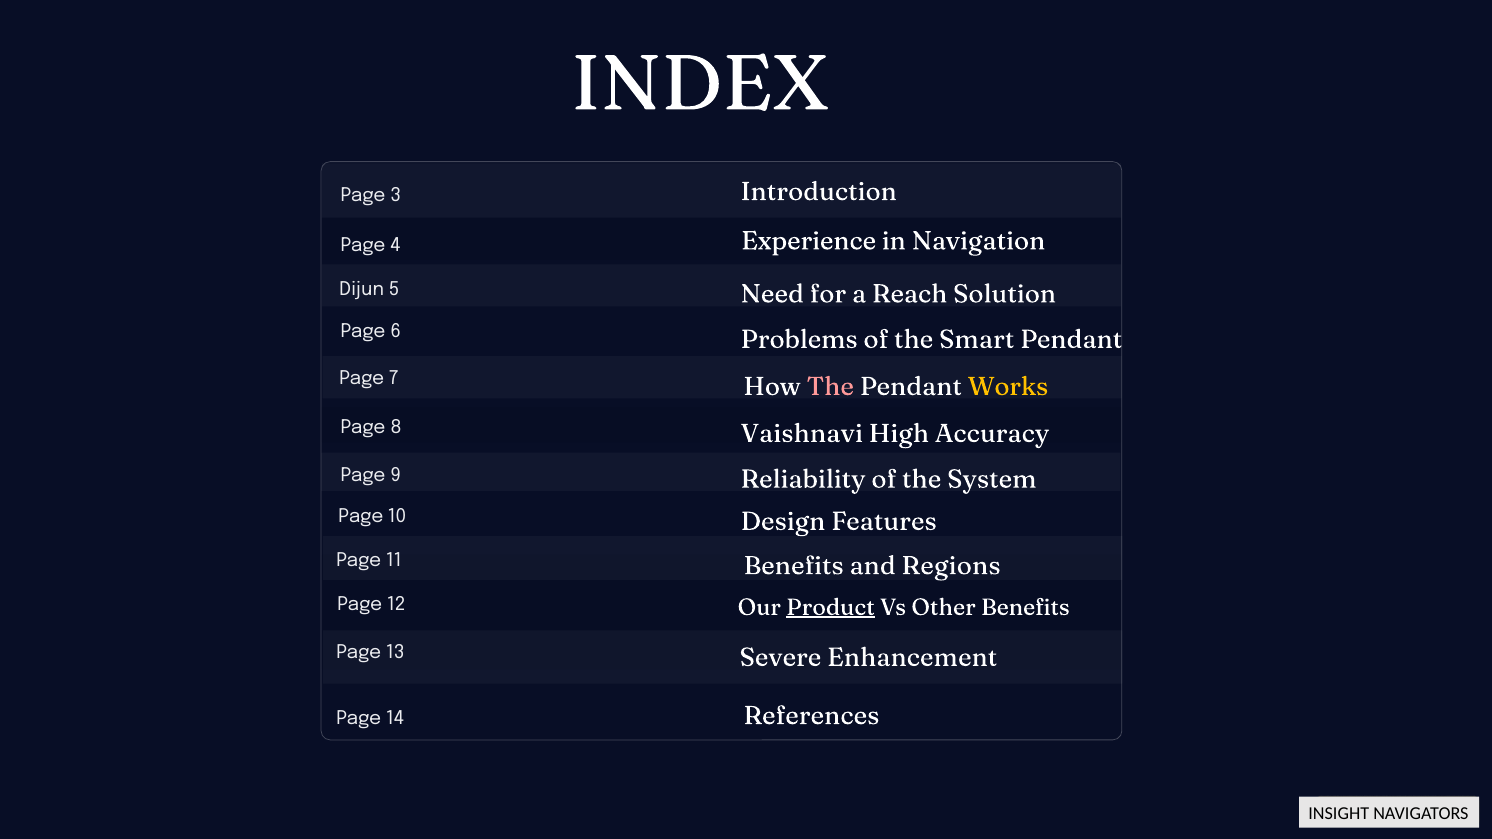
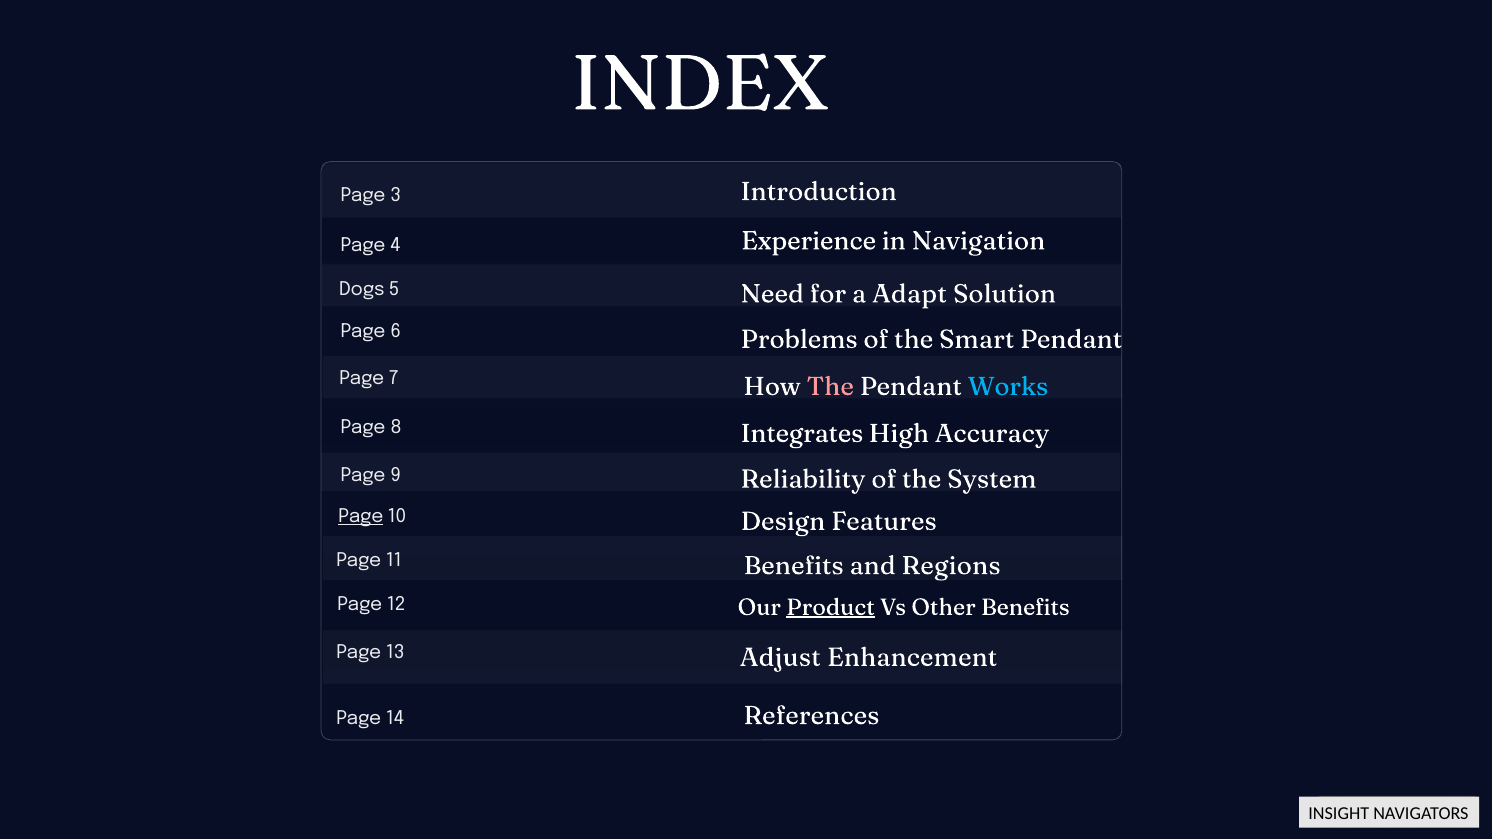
Dijun: Dijun -> Dogs (362, 289)
Reach: Reach -> Adapt (909, 294)
Works colour: yellow -> light blue (1008, 387)
Vaishnavi: Vaishnavi -> Integrates (802, 434)
Page underline: none -> present (361, 516)
Severe: Severe -> Adjust (780, 657)
